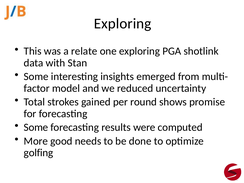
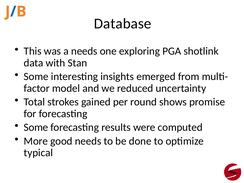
Exploring: Exploring -> Database (123, 24)
a relate: relate -> needs (84, 51)
golfing: golfing -> typical (38, 153)
